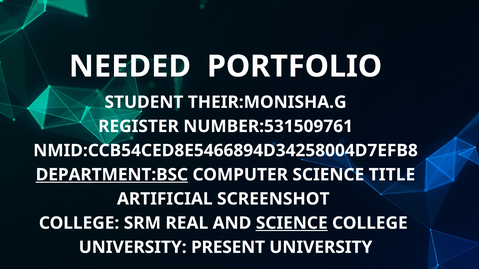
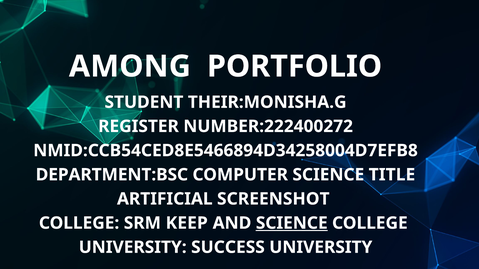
NEEDED: NEEDED -> AMONG (130, 67)
NUMBER:531509761: NUMBER:531509761 -> NUMBER:222400272 (268, 127)
DEPARTMENT:BSC underline: present -> none (112, 175)
REAL: REAL -> KEEP (187, 223)
PRESENT: PRESENT -> SUCCESS (228, 248)
